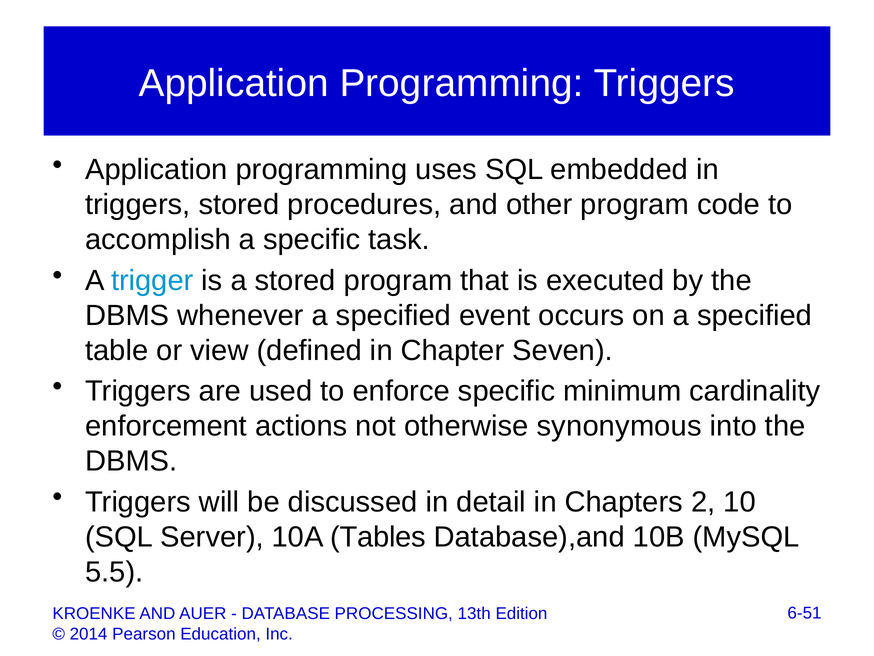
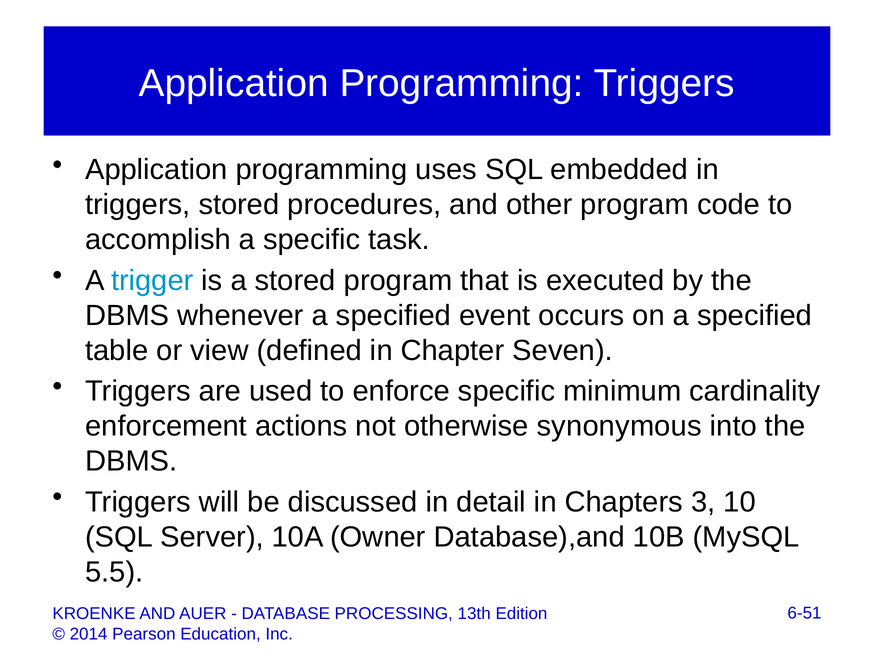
2: 2 -> 3 (703, 502)
Tables: Tables -> Owner (378, 537)
